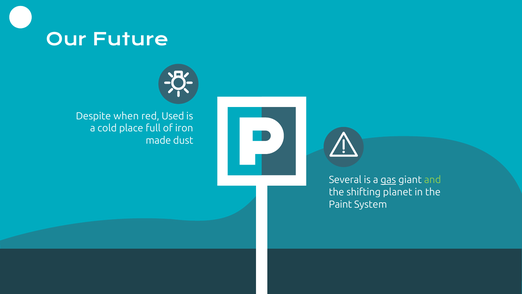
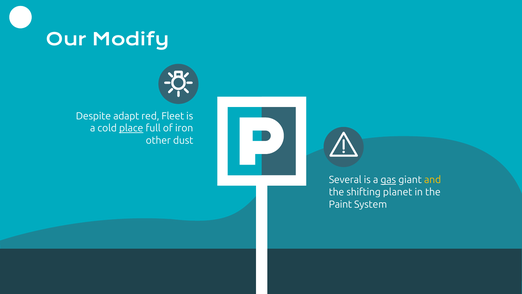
Future: Future -> Modify (131, 40)
when: when -> adapt (126, 116)
Used: Used -> Fleet (173, 116)
place underline: none -> present (131, 128)
made: made -> other (158, 140)
and colour: light green -> yellow (433, 180)
